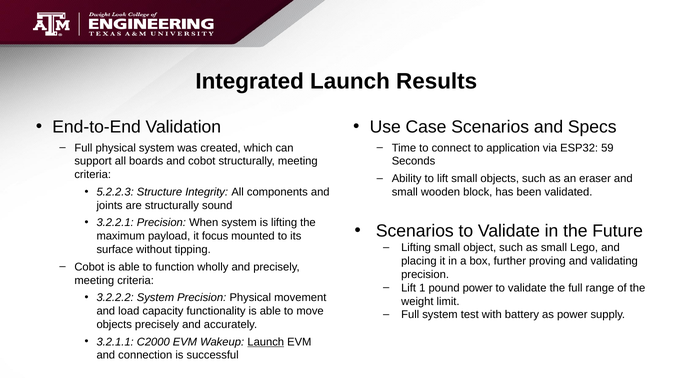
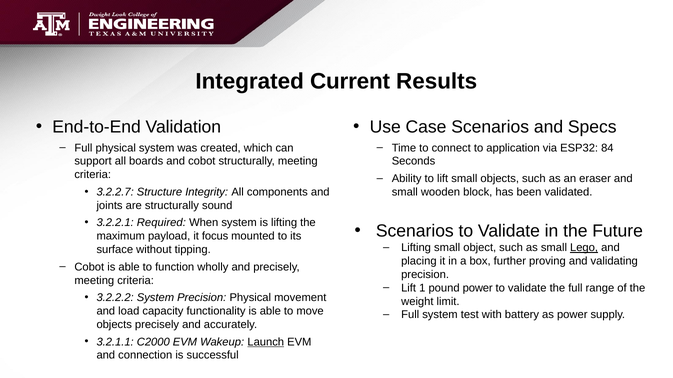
Integrated Launch: Launch -> Current (350, 82)
59: 59 -> 84 (607, 148)
5.2.2.3: 5.2.2.3 -> 3.2.2.7 (115, 192)
3.2.2.1 Precision: Precision -> Required (161, 223)
Lego underline: none -> present (584, 248)
